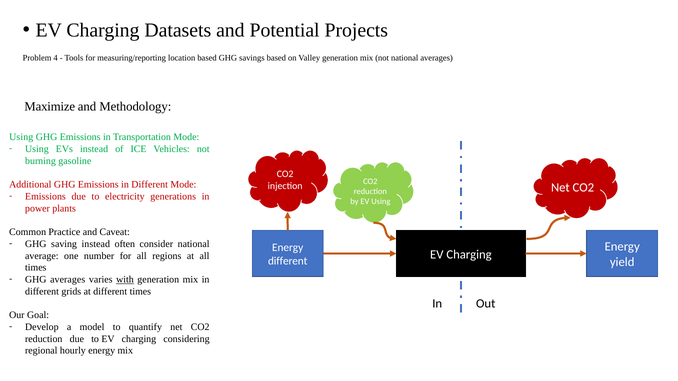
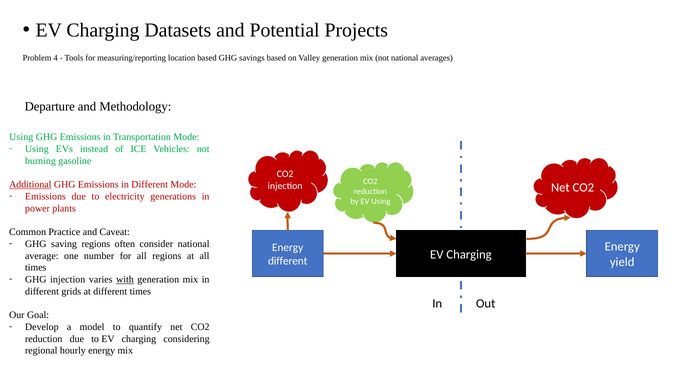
Maximize: Maximize -> Departure (50, 106)
Additional underline: none -> present (30, 185)
saving instead: instead -> regions (96, 244)
GHG averages: averages -> injection (68, 280)
